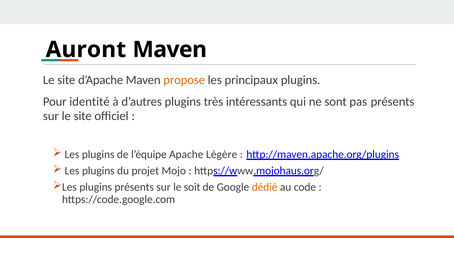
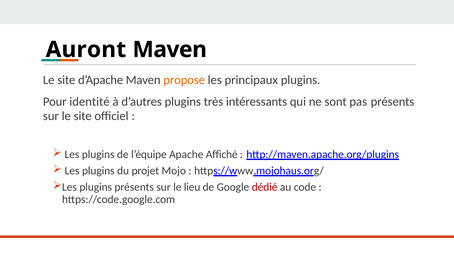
Légère: Légère -> Affiché (222, 155)
soit: soit -> lieu (192, 187)
dédié colour: orange -> red (265, 187)
